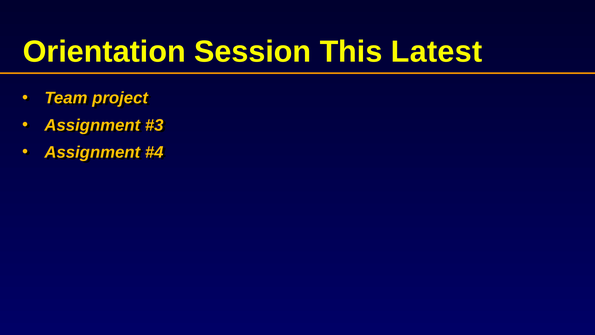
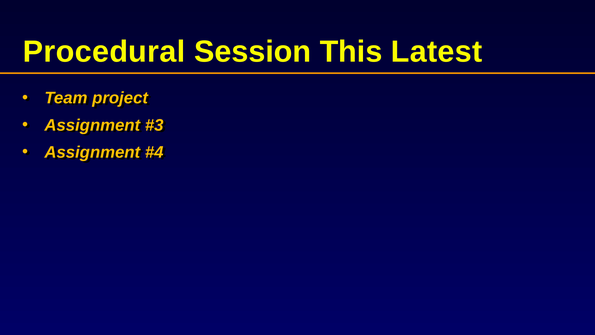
Orientation: Orientation -> Procedural (104, 52)
